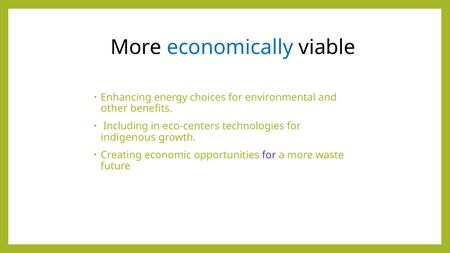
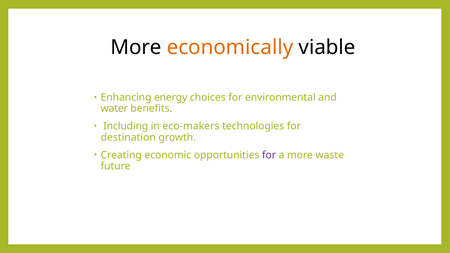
economically colour: blue -> orange (230, 47)
other: other -> water (114, 109)
eco-centers: eco-centers -> eco-makers (191, 126)
indigenous: indigenous -> destination (128, 137)
